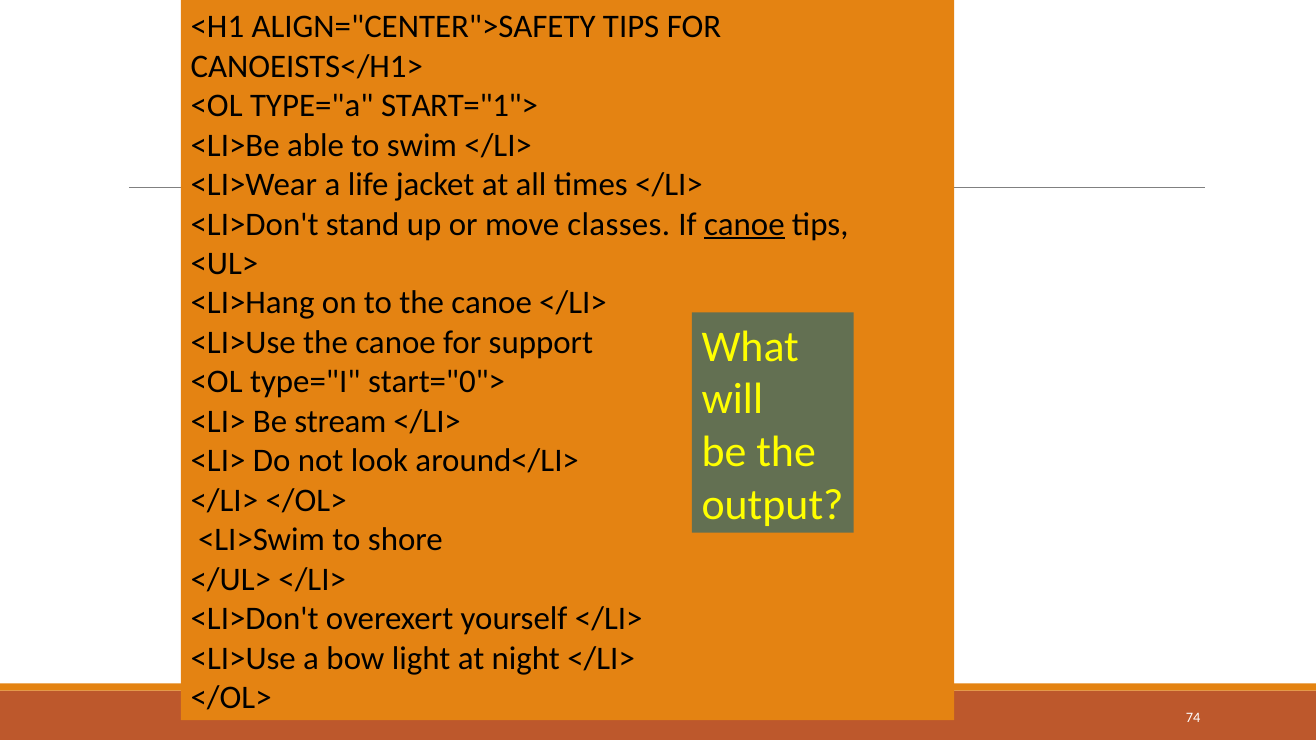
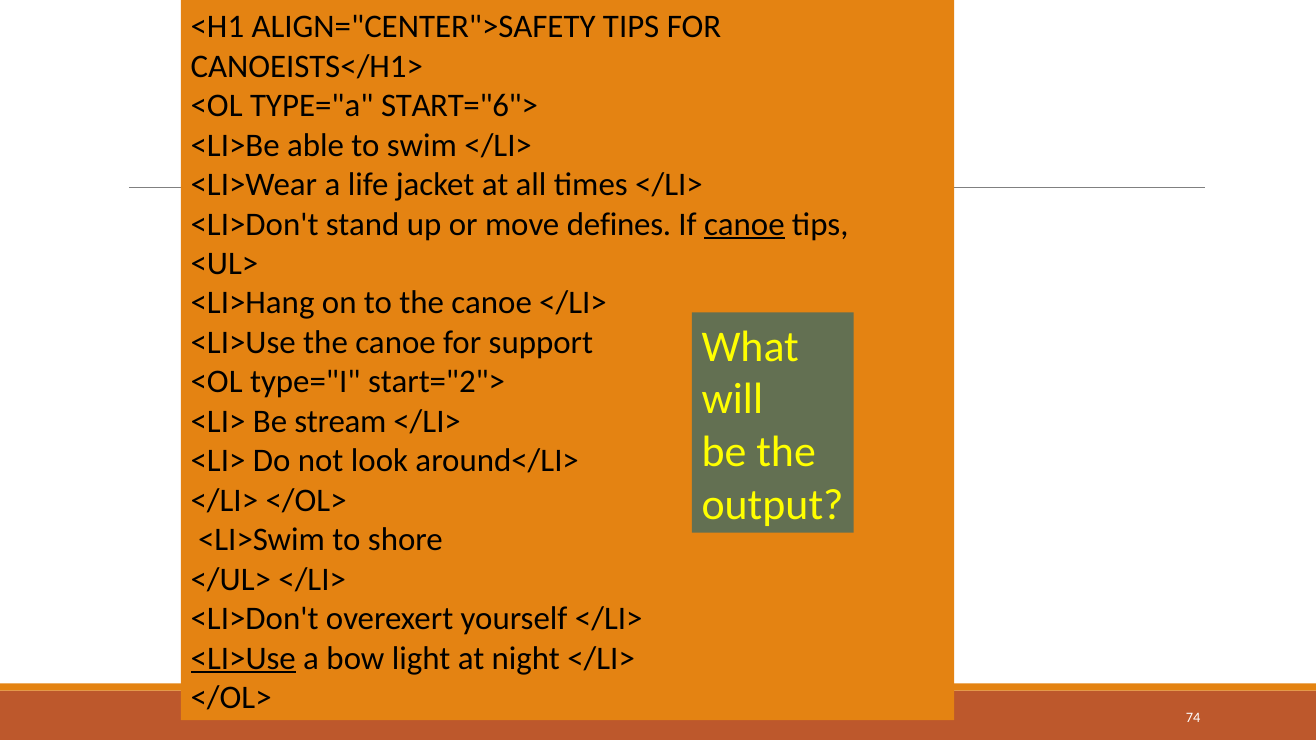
START="1">: START="1"> -> START="6"> (459, 106)
classes: classes -> defines (619, 224)
start="0">: start="0"> -> start="2"> (437, 382)
<LI>Use underline: none -> present (243, 659)
